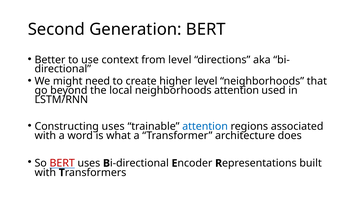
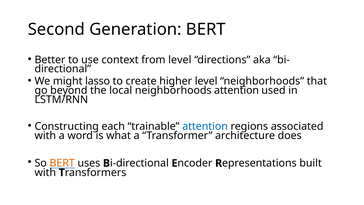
need: need -> lasso (98, 81)
Constructing uses: uses -> each (113, 126)
BERT colour: red -> orange (62, 163)
